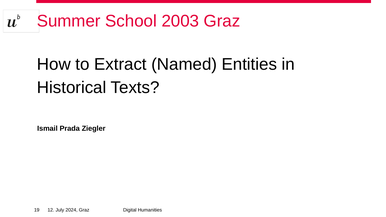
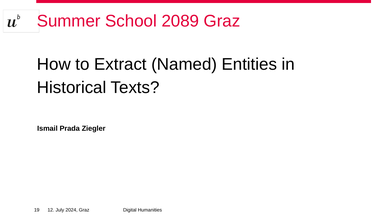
2003: 2003 -> 2089 (180, 21)
